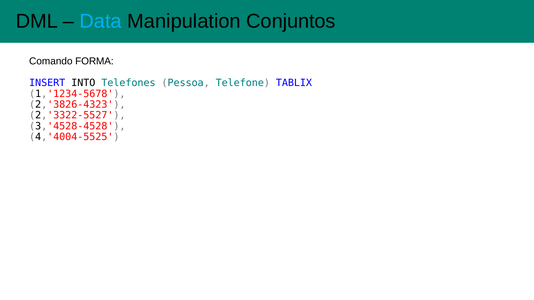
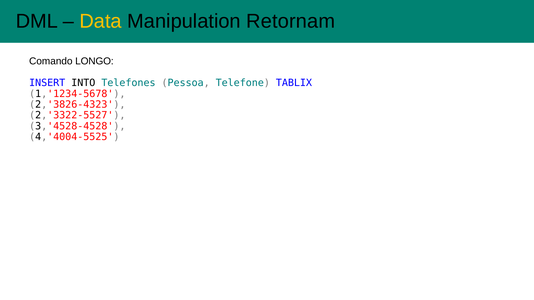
Data colour: light blue -> yellow (101, 21)
Conjuntos: Conjuntos -> Retornam (291, 21)
FORMA: FORMA -> LONGO (94, 61)
